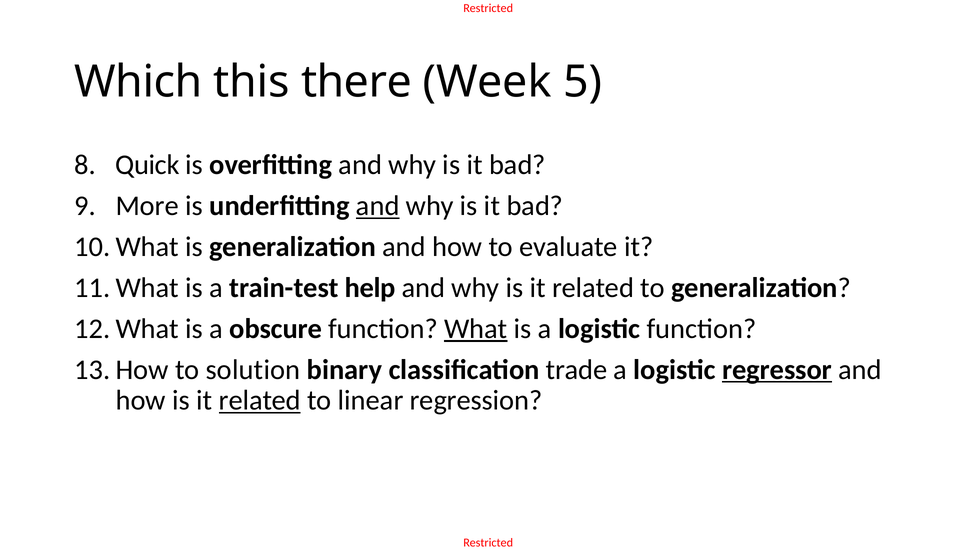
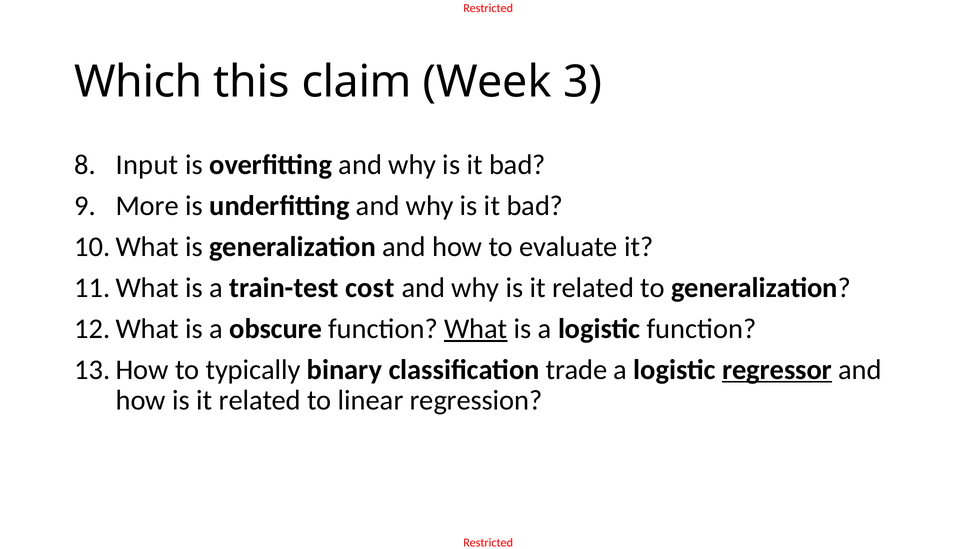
there: there -> claim (357, 82)
5: 5 -> 3 (583, 82)
Quick: Quick -> Input (147, 165)
and underline: present -> none (378, 206)
help: help -> cost (370, 288)
solution: solution -> typically (253, 370)
related underline: present -> none (260, 401)
